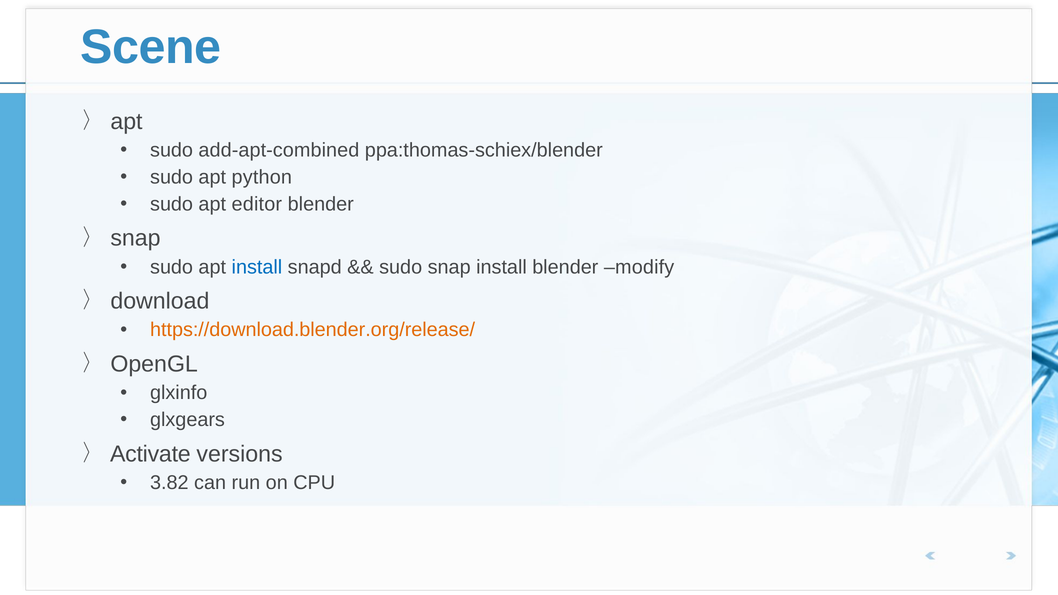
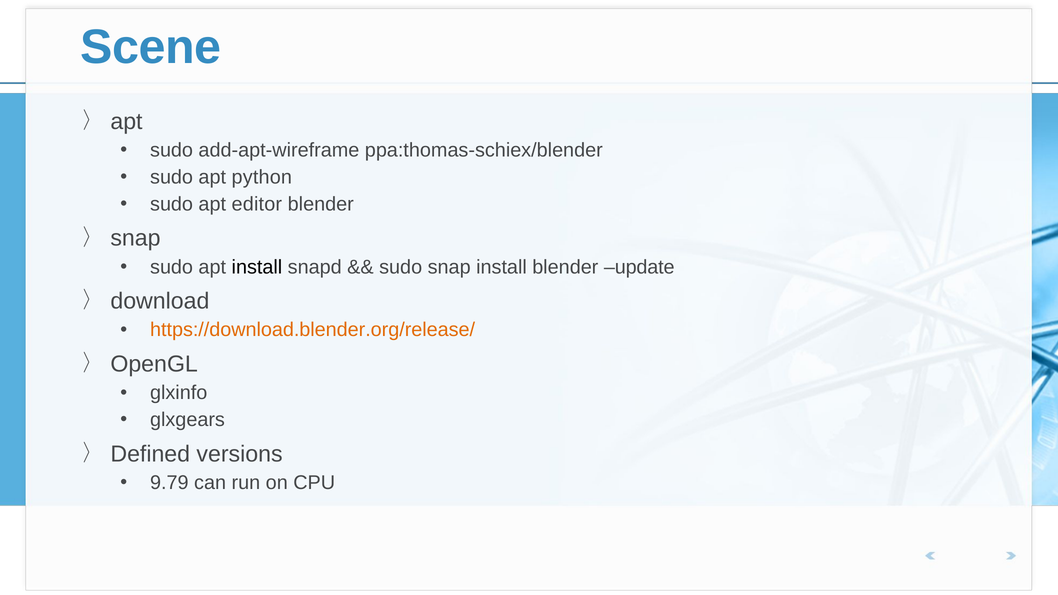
add-apt-combined: add-apt-combined -> add-apt-wireframe (279, 150)
install colour: blue -> black (257, 267)
modify: modify -> update (639, 267)
Activate: Activate -> Defined (150, 454)
3.82: 3.82 -> 9.79 (169, 483)
